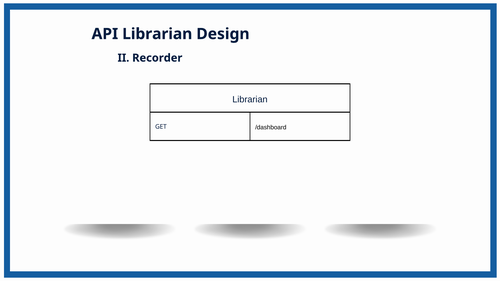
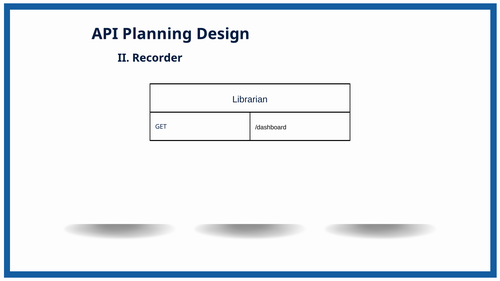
API Librarian: Librarian -> Planning (157, 34)
